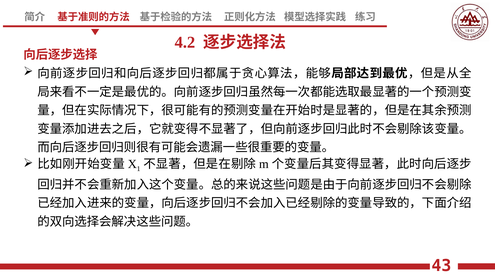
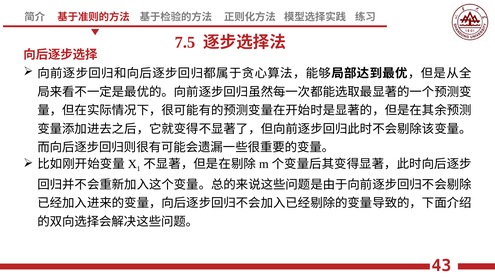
4.2: 4.2 -> 7.5 (185, 42)
